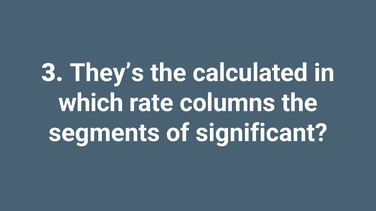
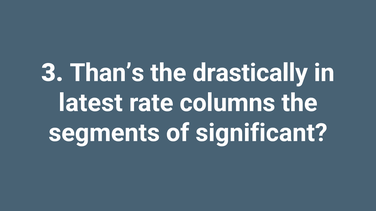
They’s: They’s -> Than’s (107, 73)
calculated: calculated -> drastically (250, 73)
which: which -> latest (91, 103)
